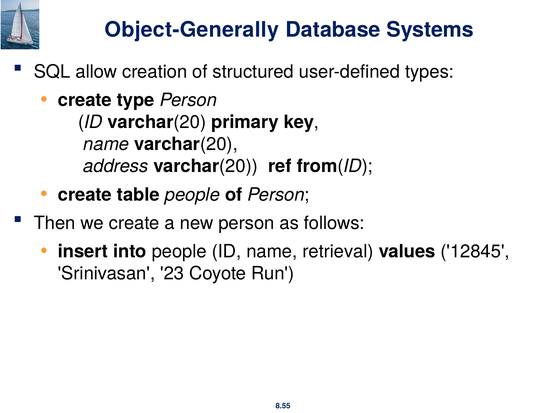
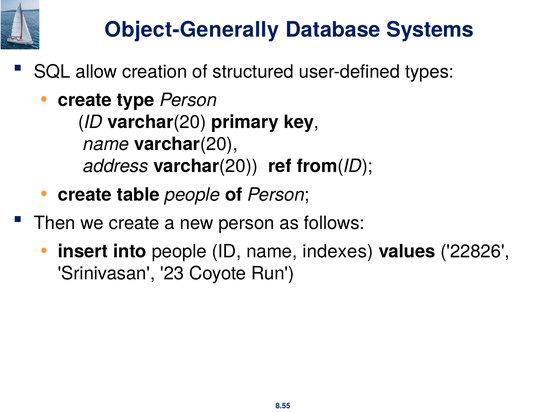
retrieval: retrieval -> indexes (338, 251)
12845: 12845 -> 22826 (475, 251)
